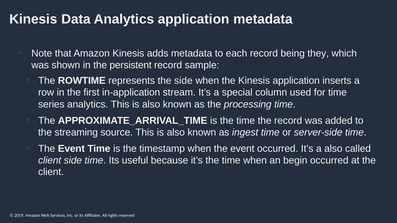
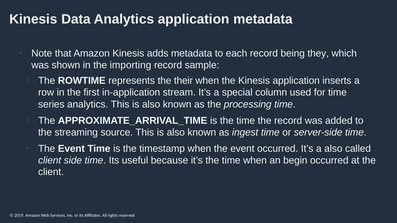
persistent: persistent -> importing (131, 65)
the side: side -> their (183, 81)
